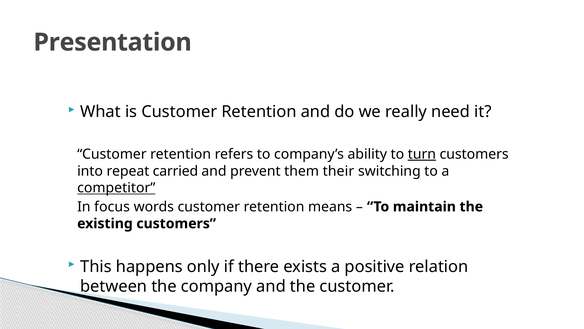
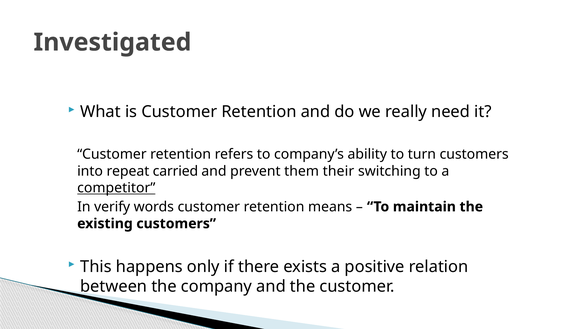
Presentation: Presentation -> Investigated (112, 42)
turn underline: present -> none (422, 154)
focus: focus -> verify (112, 207)
